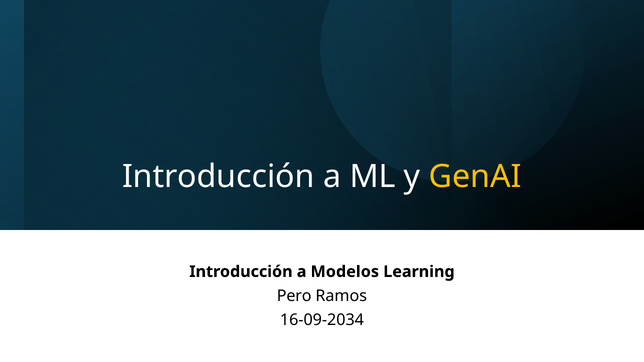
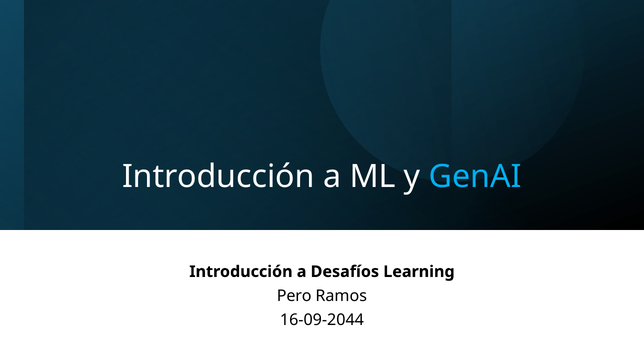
GenAI colour: yellow -> light blue (475, 177)
Modelos: Modelos -> Desafíos (345, 272)
16-09-2034: 16-09-2034 -> 16-09-2044 (322, 320)
